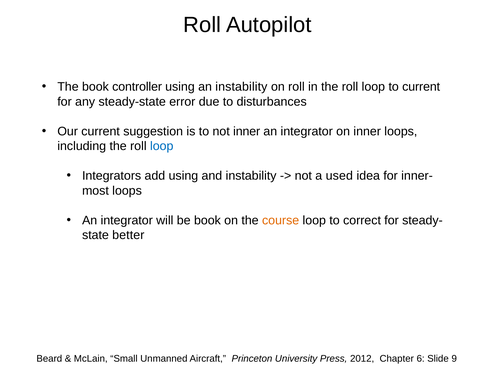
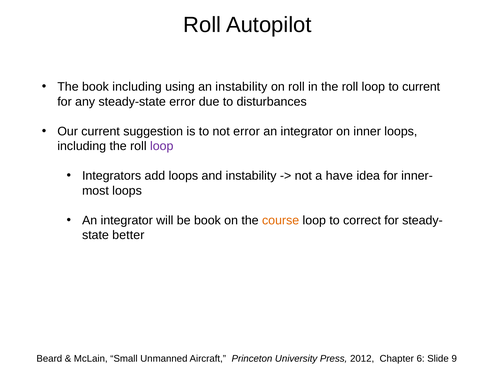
book controller: controller -> including (137, 87)
not inner: inner -> error (247, 131)
loop colour: blue -> purple (162, 146)
add using: using -> loops (183, 176)
used: used -> have (339, 176)
